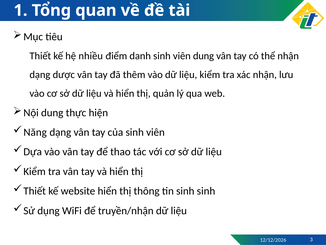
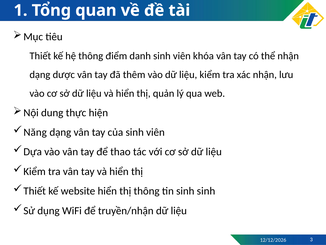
hệ nhiều: nhiều -> thông (91, 56)
viên dung: dung -> khóa (203, 56)
